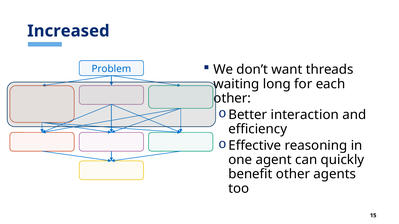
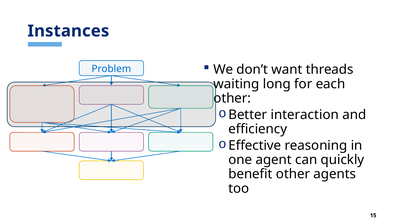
Increased: Increased -> Instances (68, 31)
